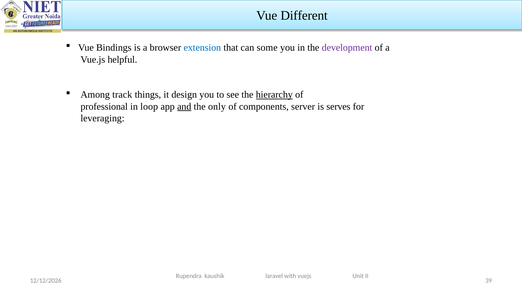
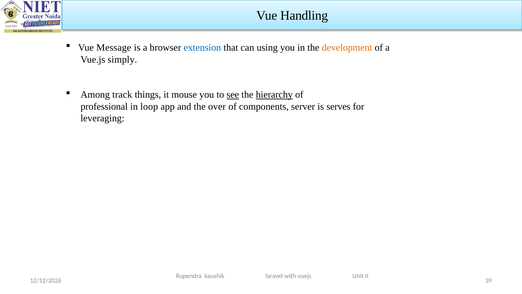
Different: Different -> Handling (304, 16)
Bindings: Bindings -> Message (114, 48)
some: some -> using (267, 48)
development colour: purple -> orange (347, 48)
helpful: helpful -> simply (122, 59)
design: design -> mouse (184, 95)
see underline: none -> present (233, 95)
and underline: present -> none (184, 106)
only: only -> over (217, 106)
